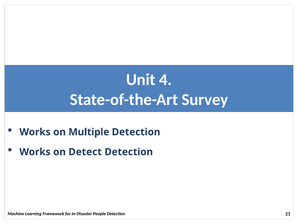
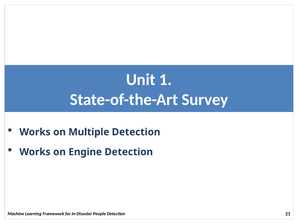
4: 4 -> 1 (166, 80)
Detect: Detect -> Engine (85, 152)
